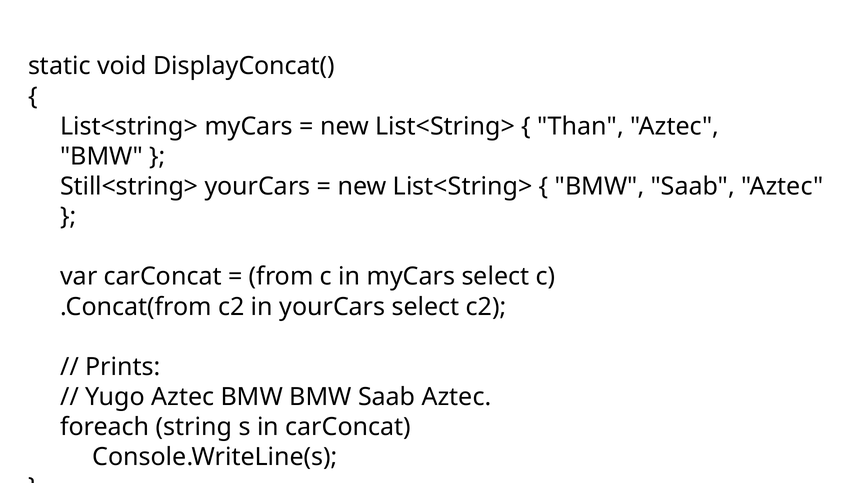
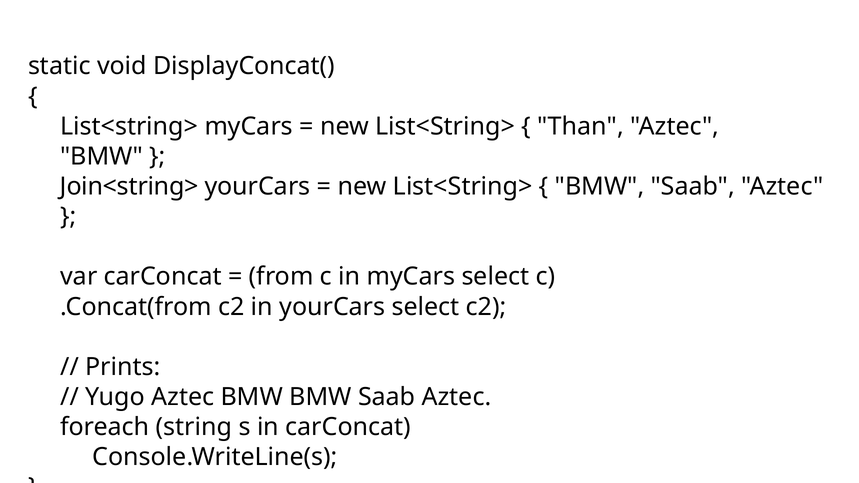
Still<string>: Still<string> -> Join<string> (129, 187)
